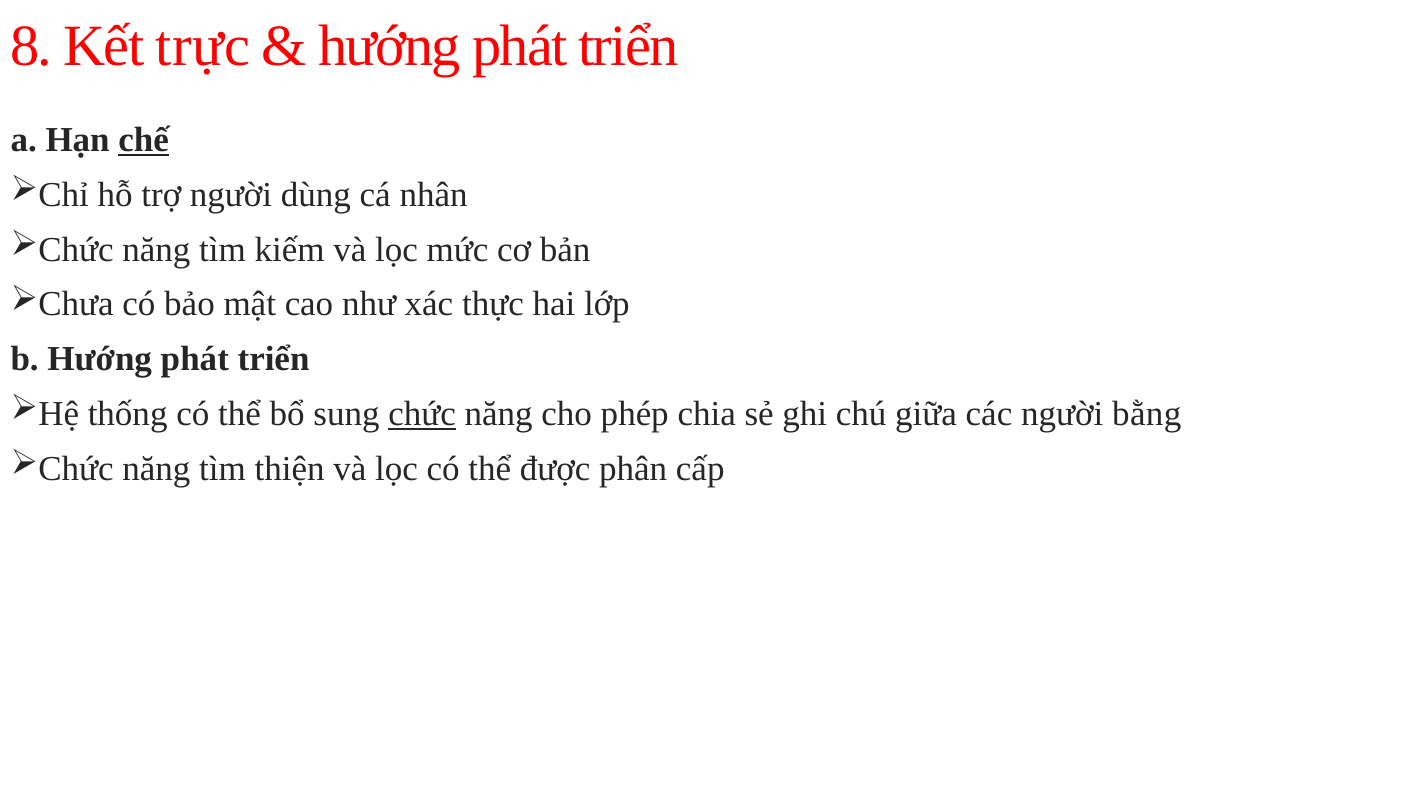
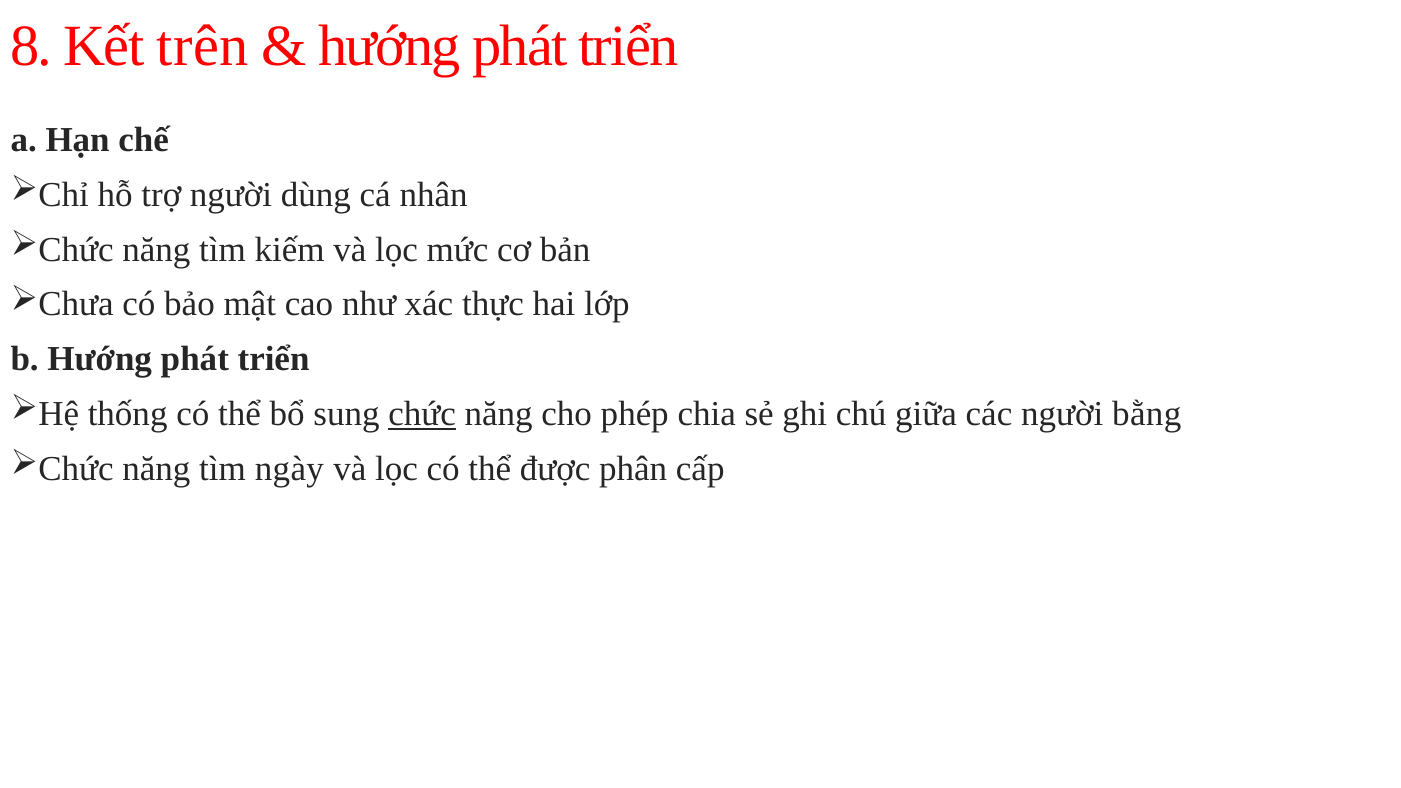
trực: trực -> trên (203, 46)
chế underline: present -> none (144, 140)
thiện: thiện -> ngày (289, 469)
